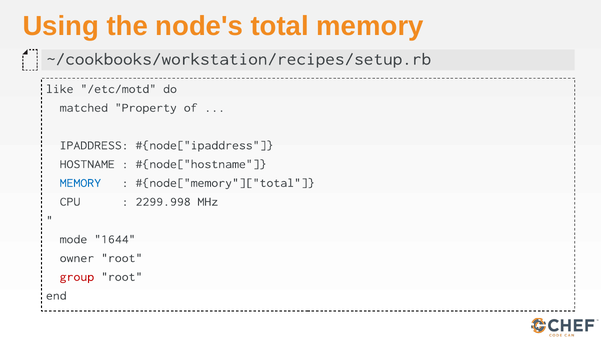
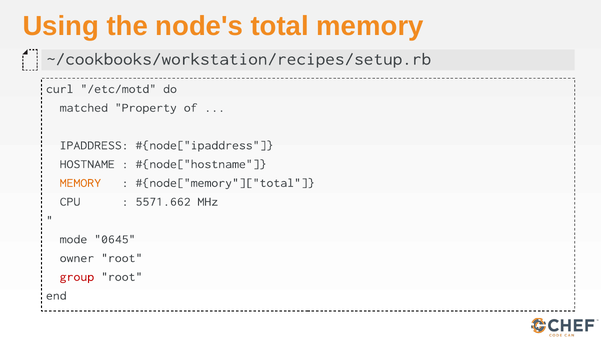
like: like -> curl (60, 89)
MEMORY colour: blue -> orange (80, 183)
2299.998: 2299.998 -> 5571.662 (163, 202)
1644: 1644 -> 0645 (115, 239)
